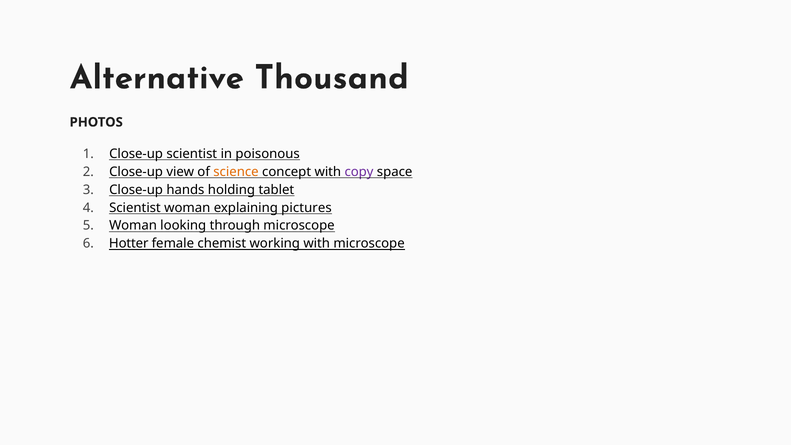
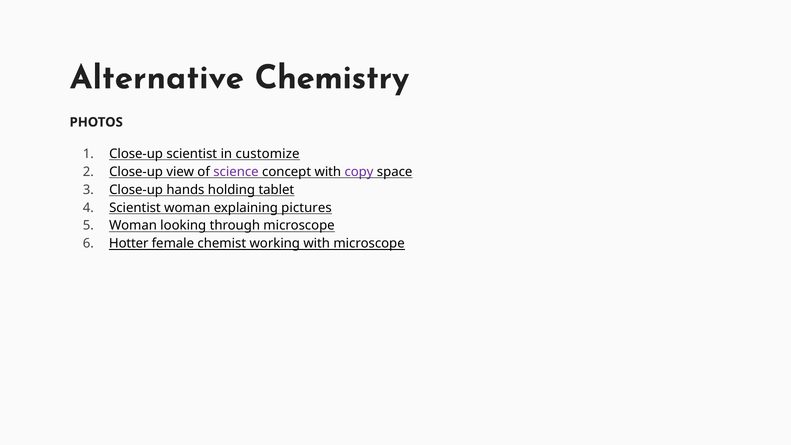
Thousand: Thousand -> Chemistry (332, 77)
poisonous: poisonous -> customize (268, 154)
science colour: orange -> purple (236, 172)
